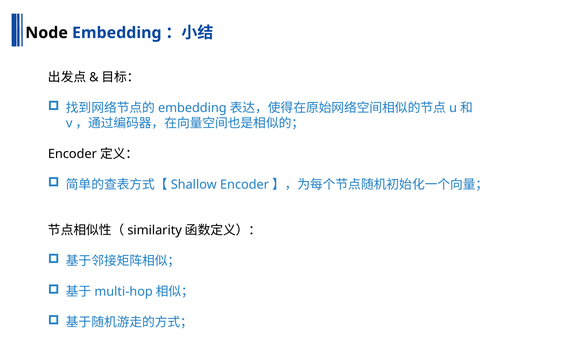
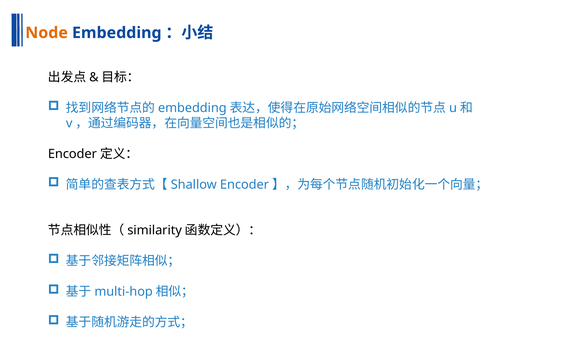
Node colour: black -> orange (47, 33)
